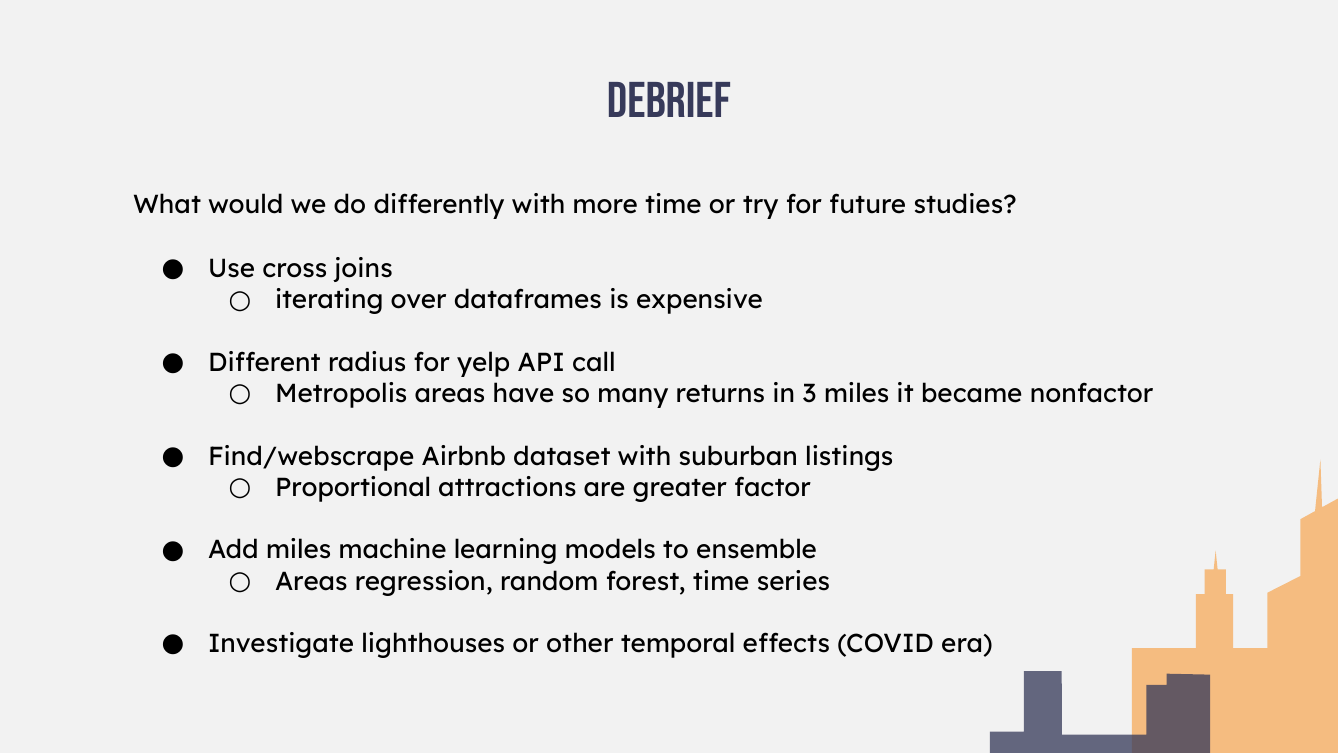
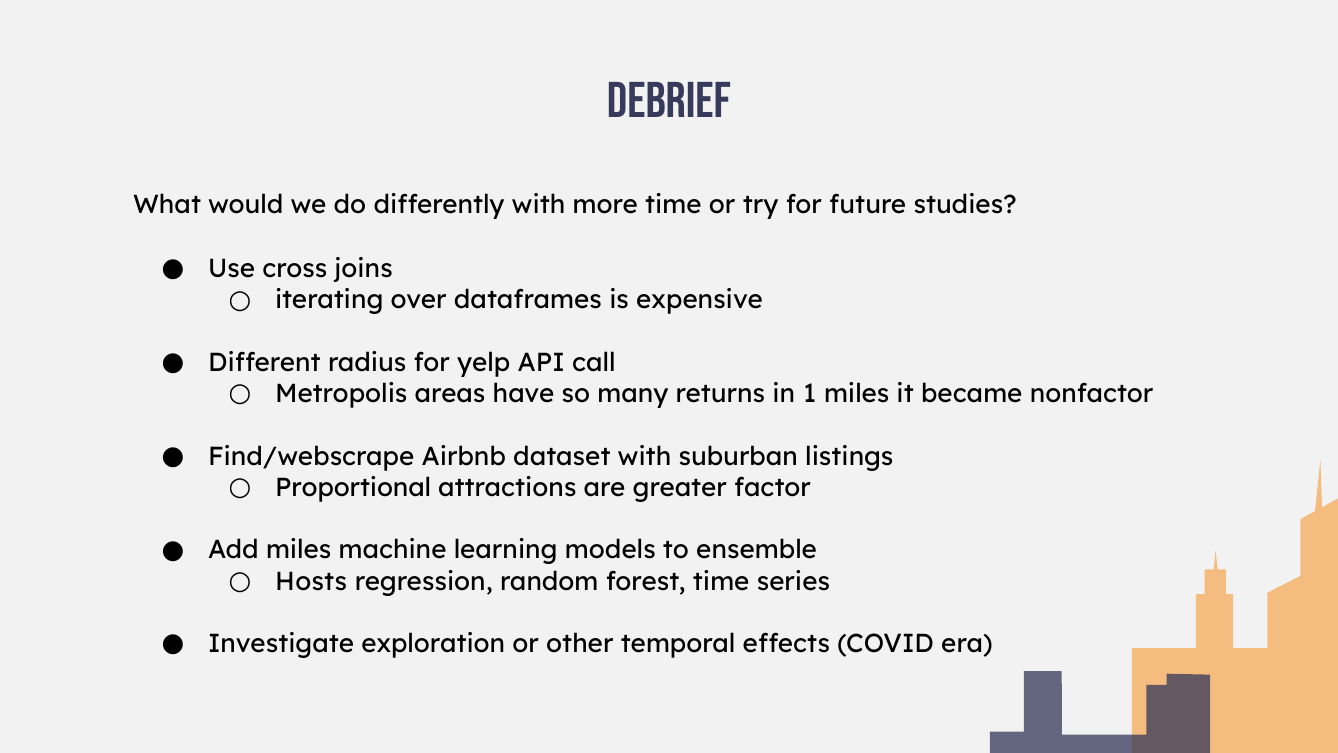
3: 3 -> 1 (810, 394)
Areas: Areas -> Hosts (311, 581)
lighthouses: lighthouses -> exploration (433, 644)
